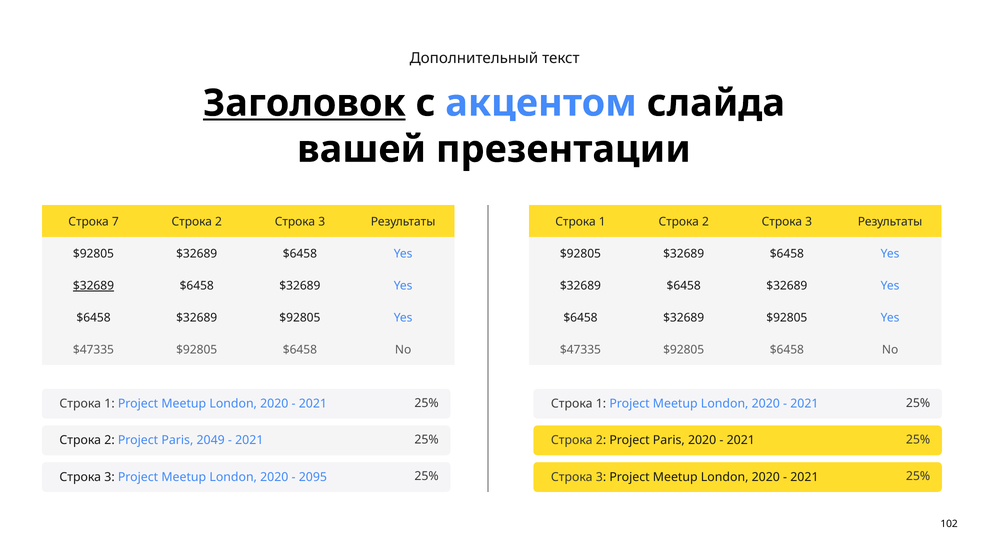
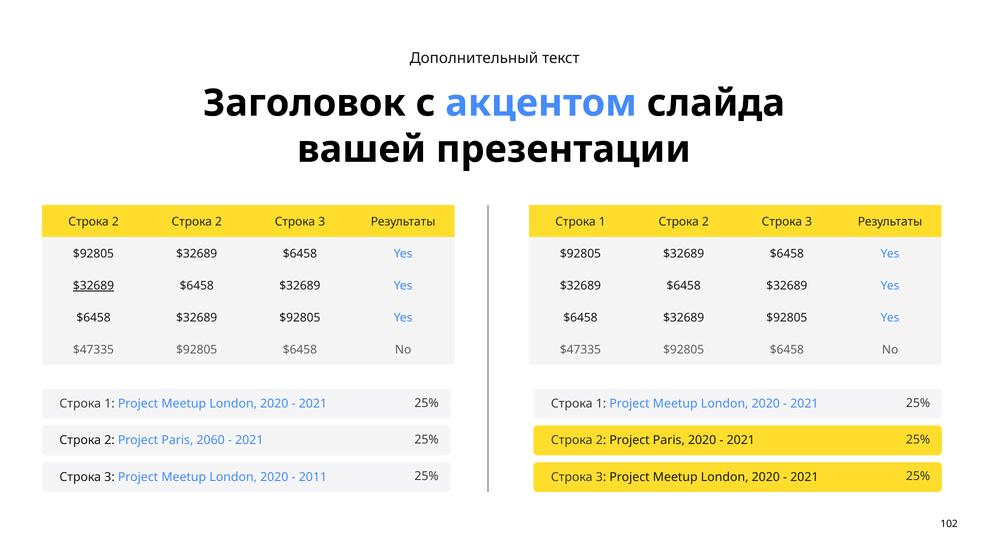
Заголовок underline: present -> none (304, 103)
7: 7 -> 2 (115, 222)
2049: 2049 -> 2060 (211, 441)
2095: 2095 -> 2011 (313, 477)
